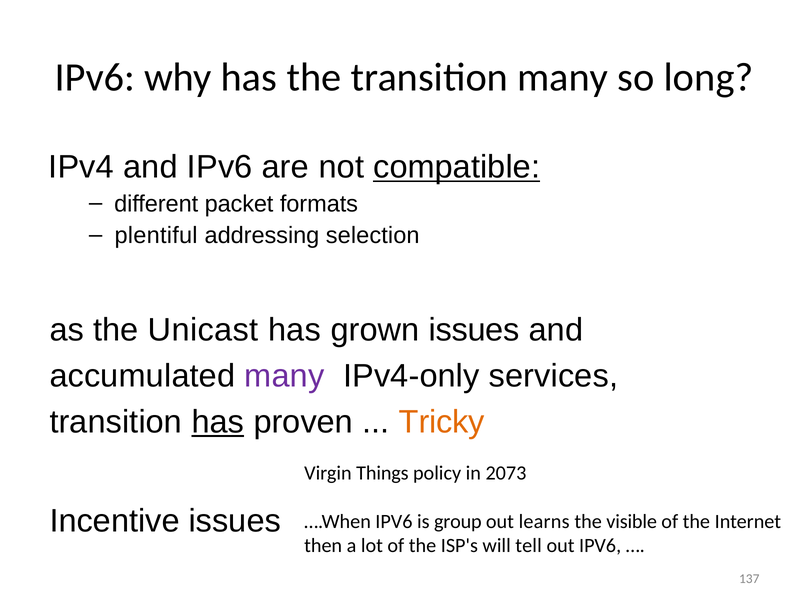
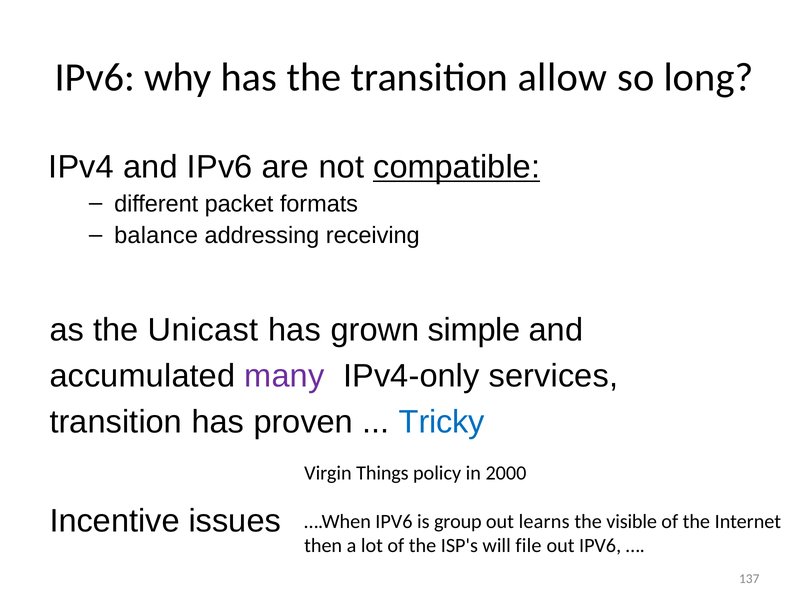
transition many: many -> allow (562, 78)
plentiful: plentiful -> balance (156, 235)
selection: selection -> receiving (373, 235)
grown issues: issues -> simple (474, 330)
has underline: present -> none (218, 422)
Tricky colour: orange -> blue (442, 422)
2073: 2073 -> 2000 (506, 473)
tell: tell -> file (528, 546)
